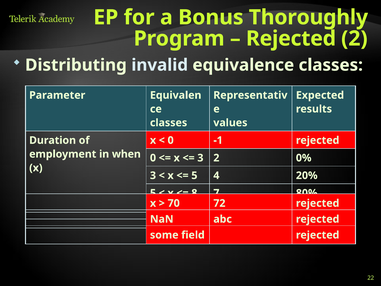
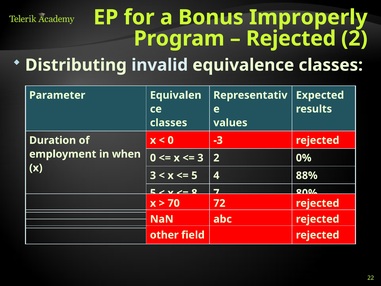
Thoroughly: Thoroughly -> Improperly (308, 17)
-1: -1 -> -3 (218, 140)
20%: 20% -> 88% (307, 175)
some: some -> other (164, 235)
